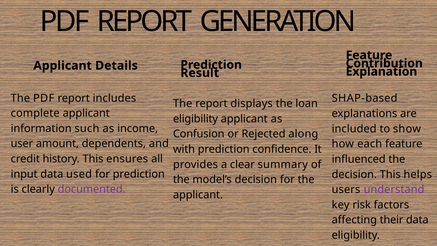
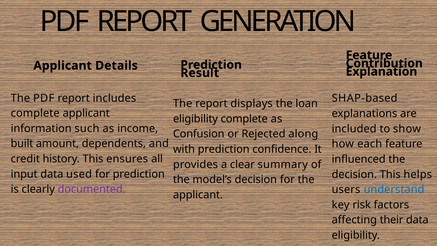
eligibility applicant: applicant -> complete (244, 119)
user: user -> built (22, 144)
understand colour: purple -> blue (394, 189)
